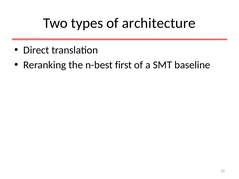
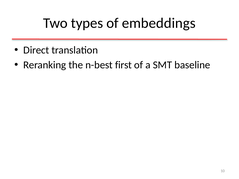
architecture: architecture -> embeddings (159, 23)
